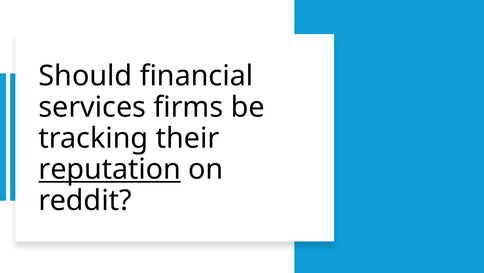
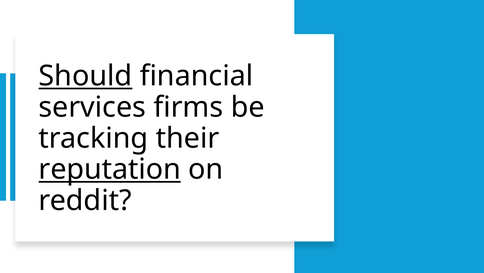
Should underline: none -> present (85, 76)
